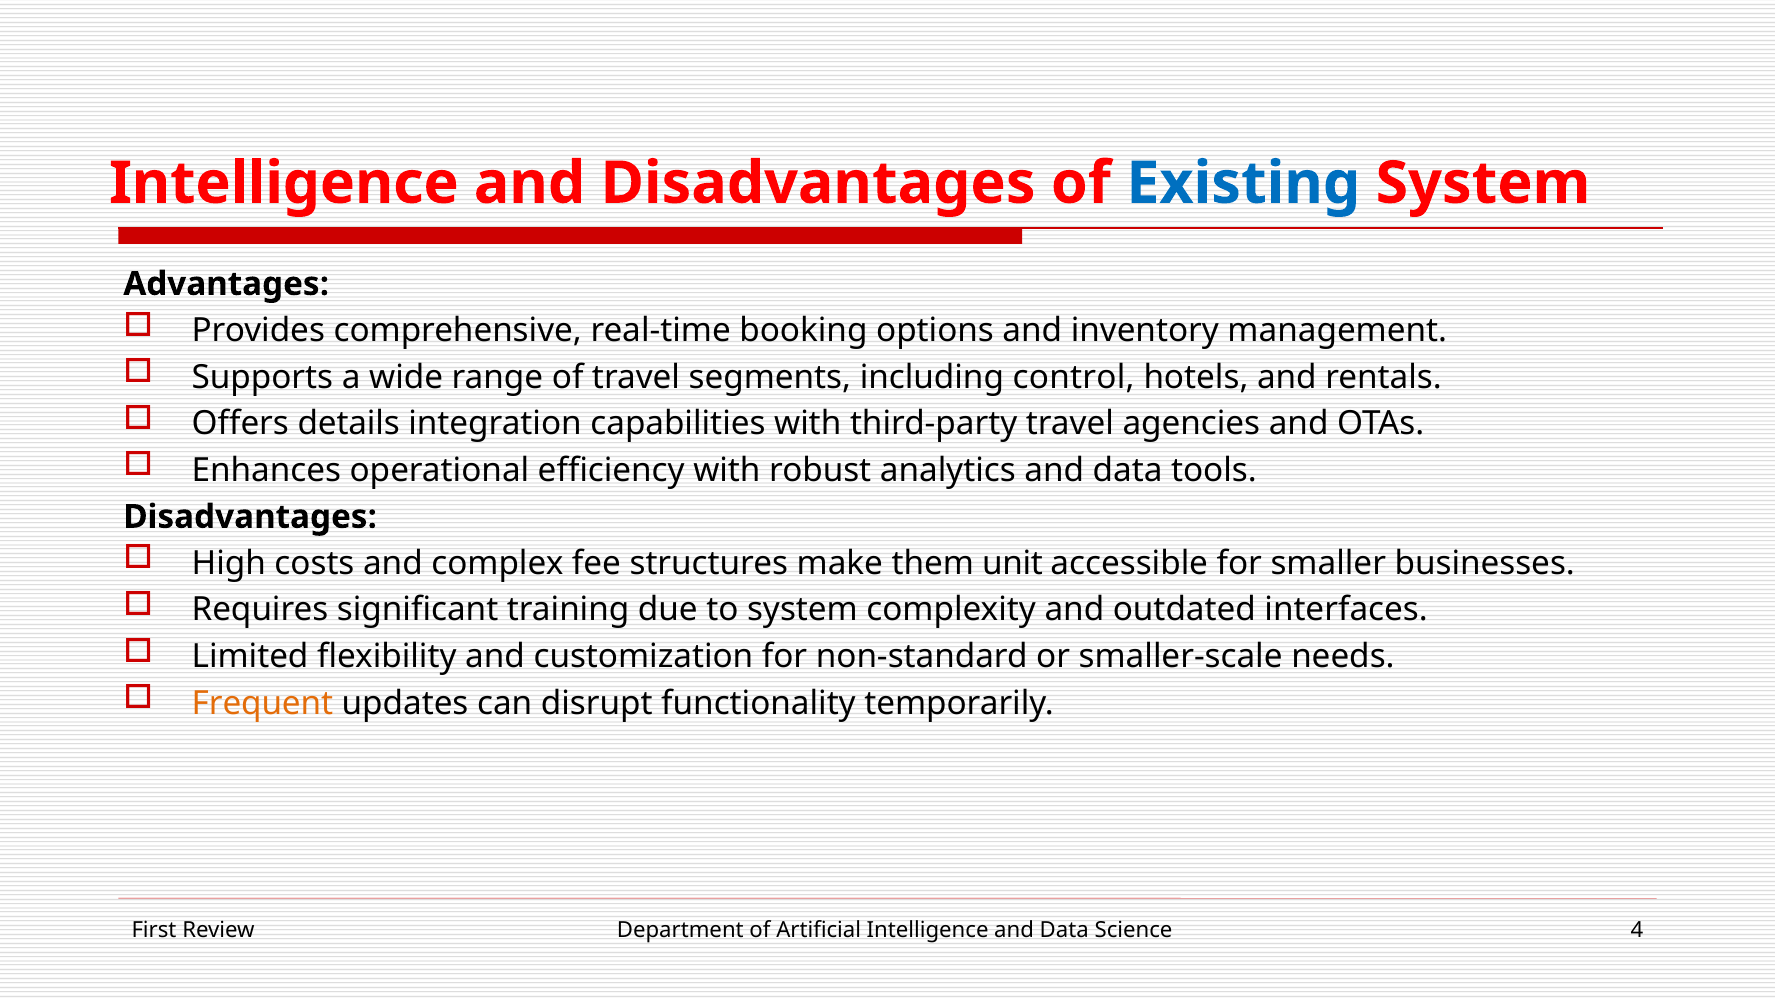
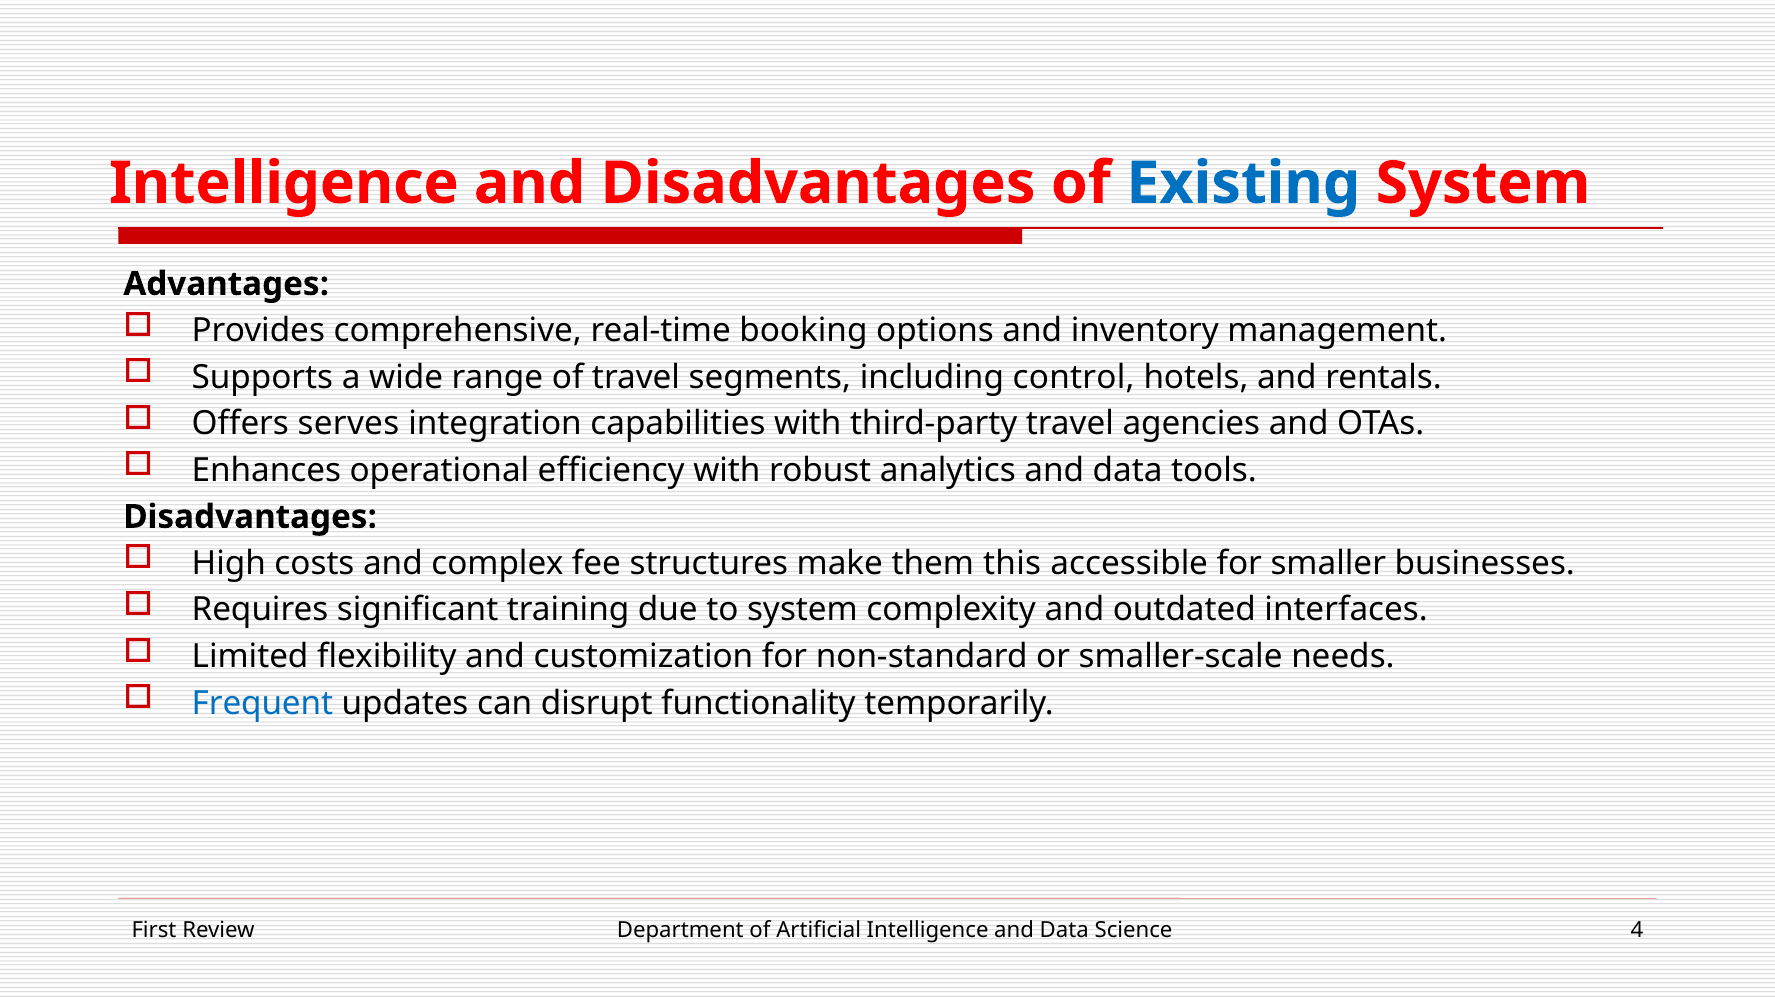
details: details -> serves (348, 424)
unit: unit -> this (1012, 564)
Frequent colour: orange -> blue (262, 703)
